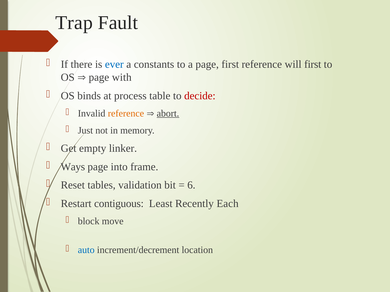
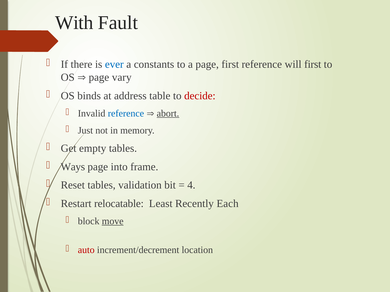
Trap: Trap -> With (74, 23)
with: with -> vary (122, 77)
process: process -> address (130, 96)
reference colour: orange -> blue (126, 114)
empty linker: linker -> tables (123, 149)
6: 6 -> 4 (191, 185)
contiguous: contiguous -> relocatable (119, 204)
move underline: none -> present (113, 222)
auto colour: blue -> red (86, 250)
